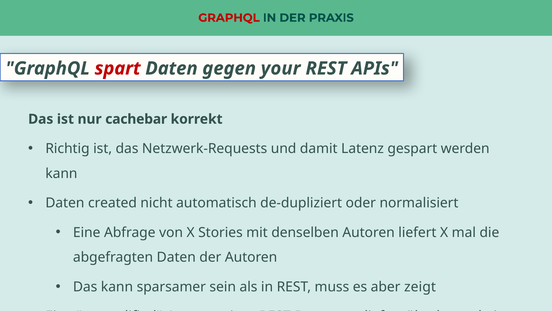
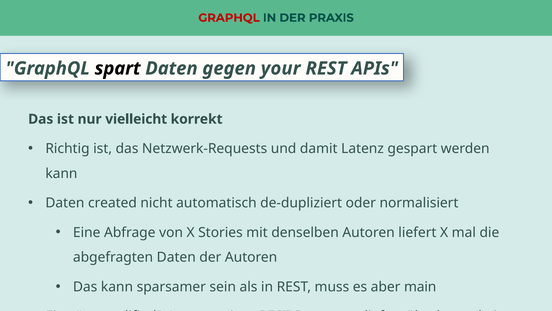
spart colour: red -> black (118, 68)
cachebar: cachebar -> vielleicht (136, 119)
zeigt: zeigt -> main (420, 286)
